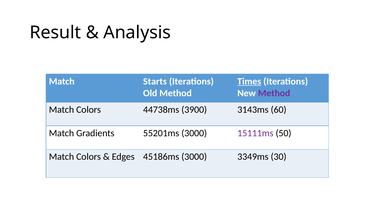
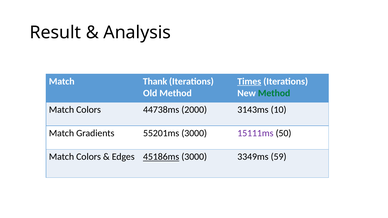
Starts: Starts -> Thank (155, 81)
Method colour: purple -> green (274, 93)
3900: 3900 -> 2000 (194, 110)
60: 60 -> 10 (279, 110)
45186ms underline: none -> present (161, 157)
30: 30 -> 59 (279, 157)
